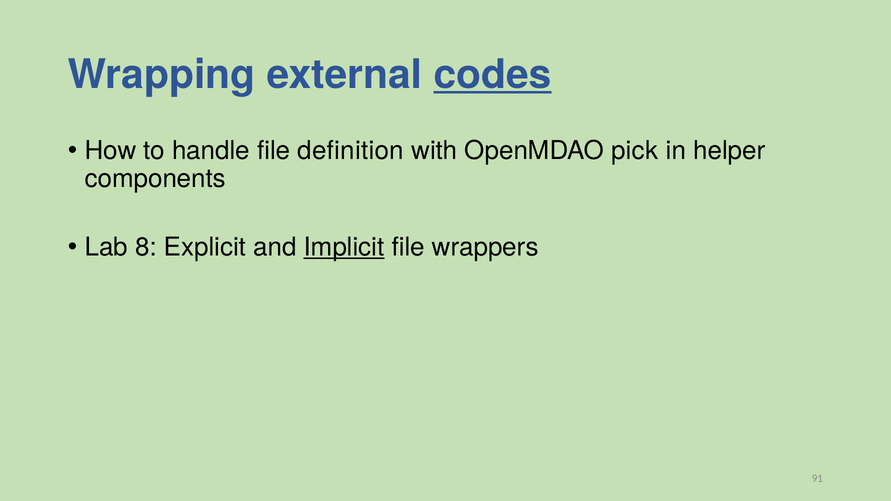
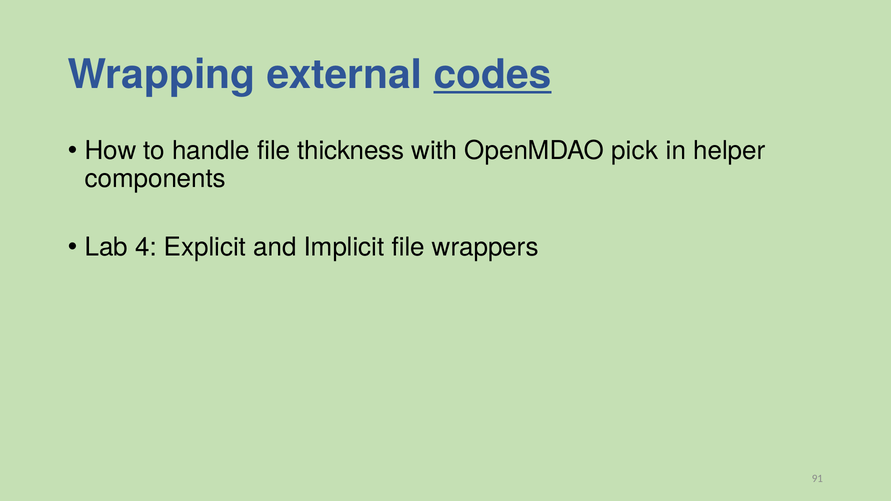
definition: definition -> thickness (351, 151)
8: 8 -> 4 (146, 247)
Implicit underline: present -> none (344, 247)
